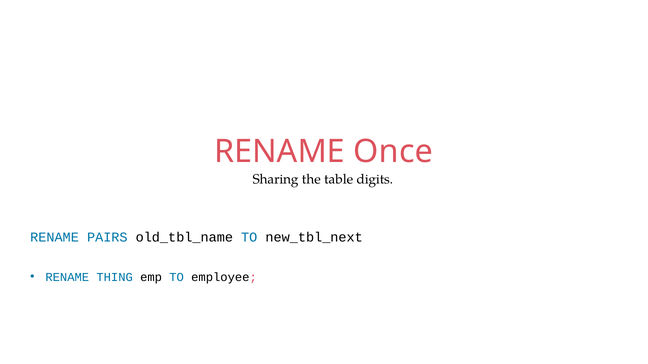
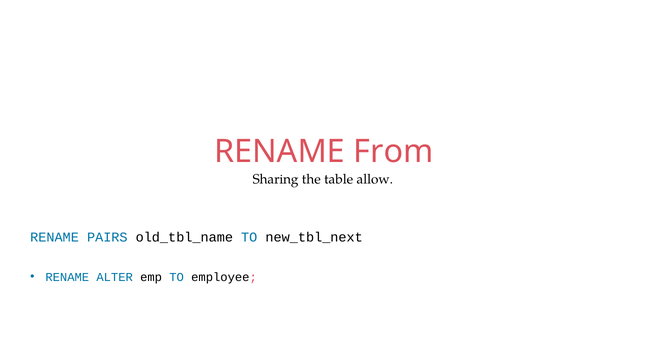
Once: Once -> From (393, 152)
digits: digits -> allow (375, 180)
THING: THING -> ALTER (115, 277)
